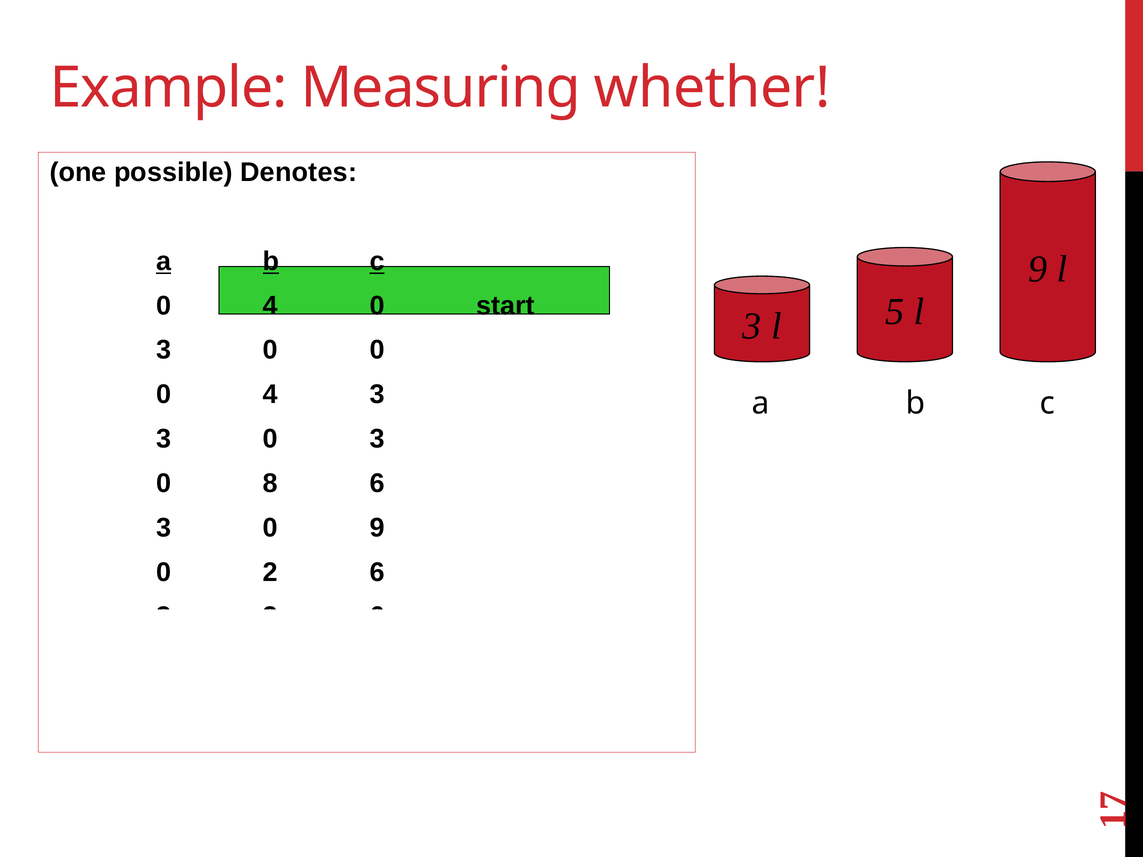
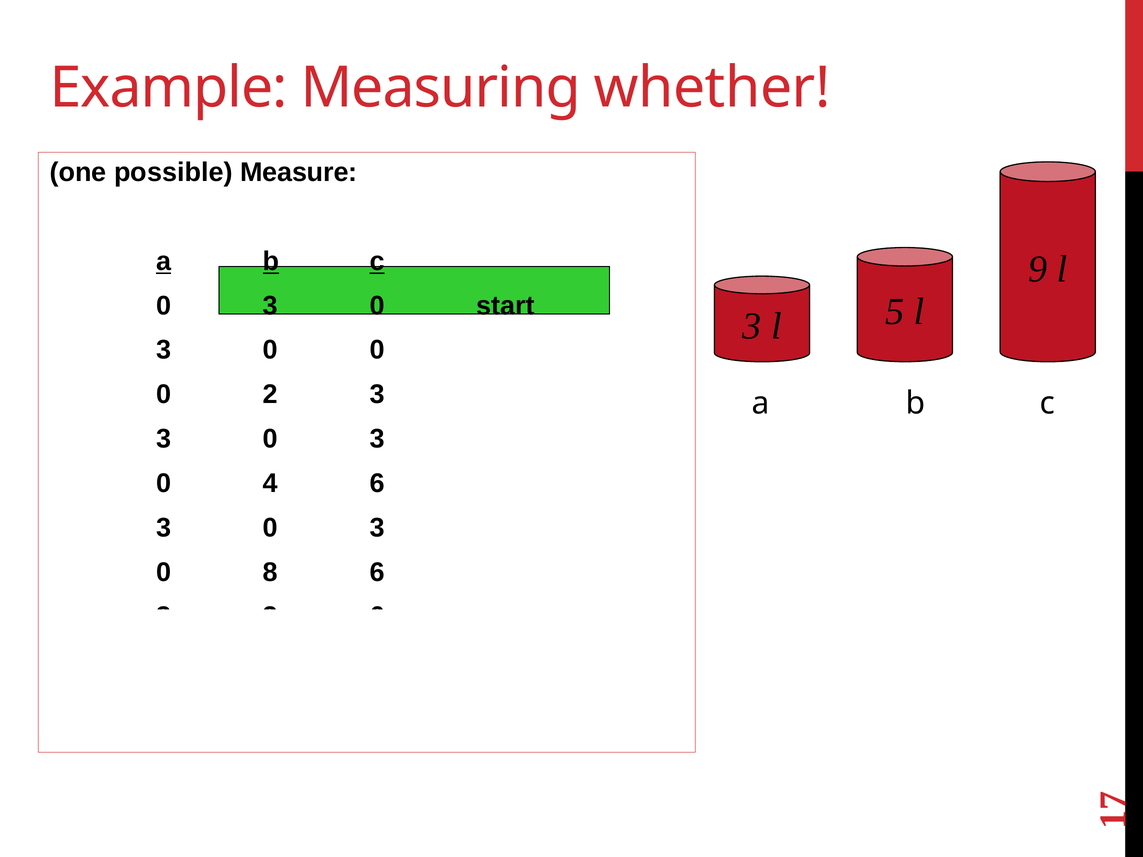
Denotes: Denotes -> Measure (299, 173)
4: 4 -> 3 (270, 306)
4: 4 -> 2 (270, 395)
8: 8 -> 4 (270, 483)
9: 9 -> 3 (377, 528)
2: 2 -> 8 (270, 572)
